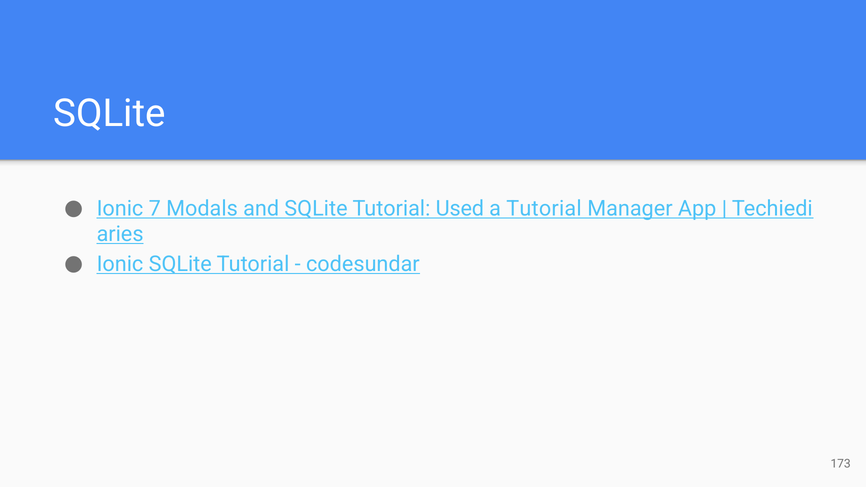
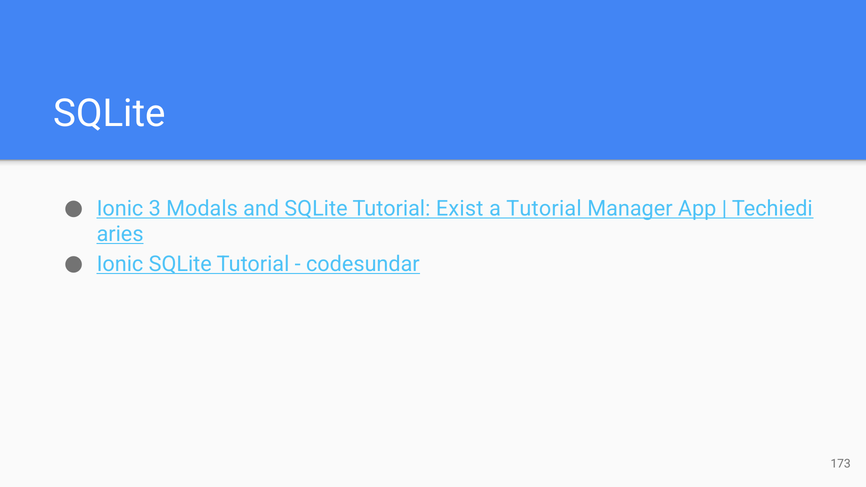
7: 7 -> 3 (155, 209)
Used: Used -> Exist (460, 209)
